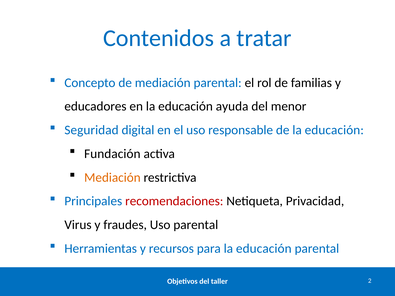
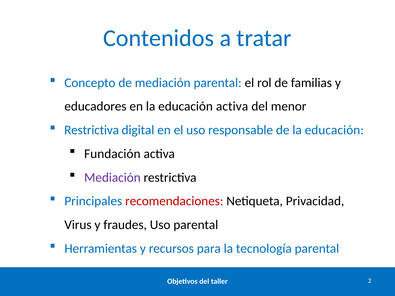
educación ayuda: ayuda -> activa (232, 106)
Seguridad: Seguridad -> Restrictiva (92, 130)
Mediación colour: orange -> purple (112, 178)
para la educación: educación -> tecnología (264, 249)
